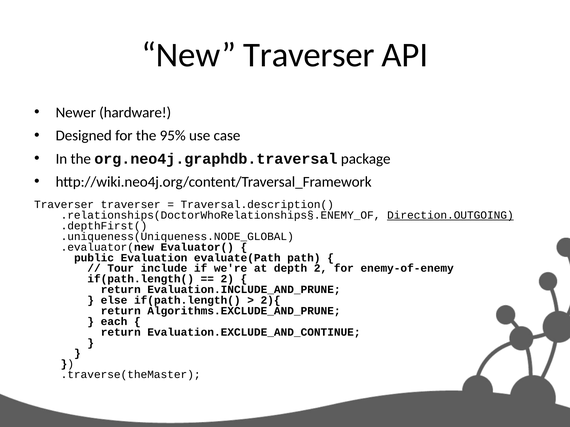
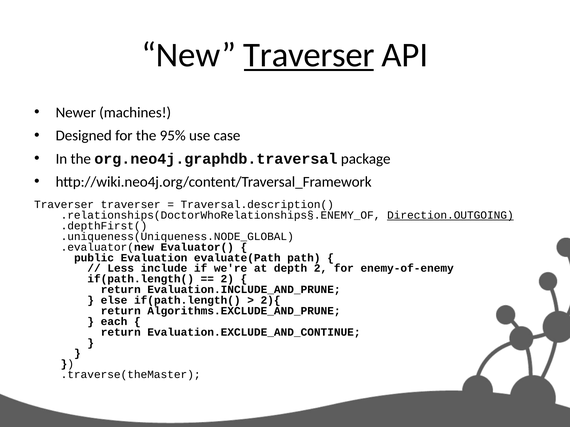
Traverser underline: none -> present (309, 55)
hardware: hardware -> machines (135, 113)
Tour: Tour -> Less (121, 269)
